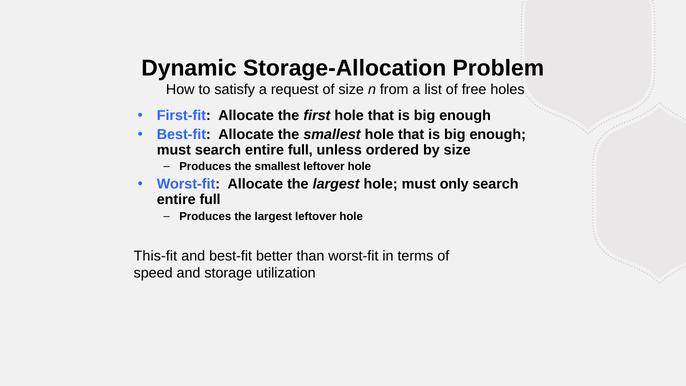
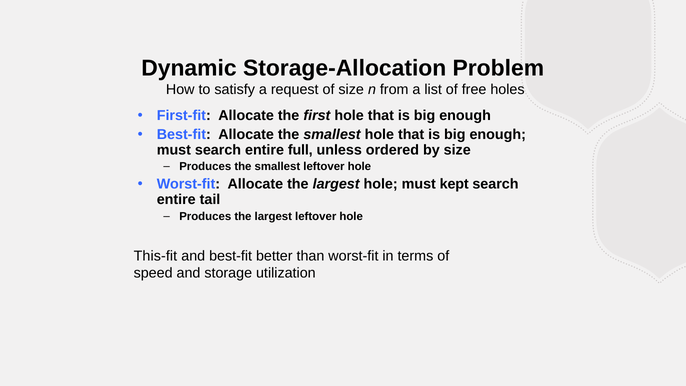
only: only -> kept (454, 184)
full: full -> tail (210, 200)
